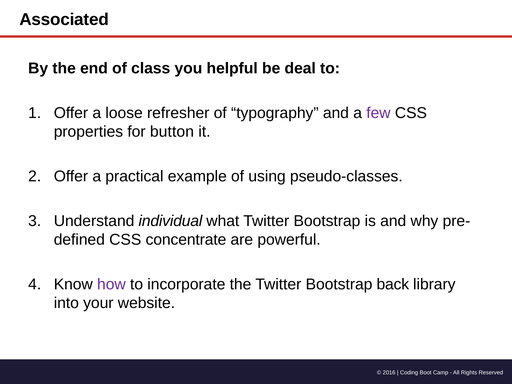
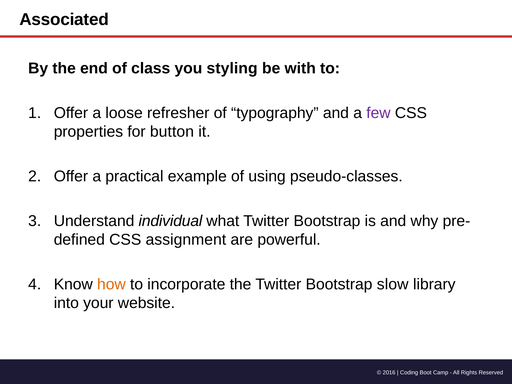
helpful: helpful -> styling (232, 68)
deal: deal -> with (300, 68)
concentrate: concentrate -> assignment (186, 240)
how colour: purple -> orange (111, 284)
back: back -> slow (393, 284)
